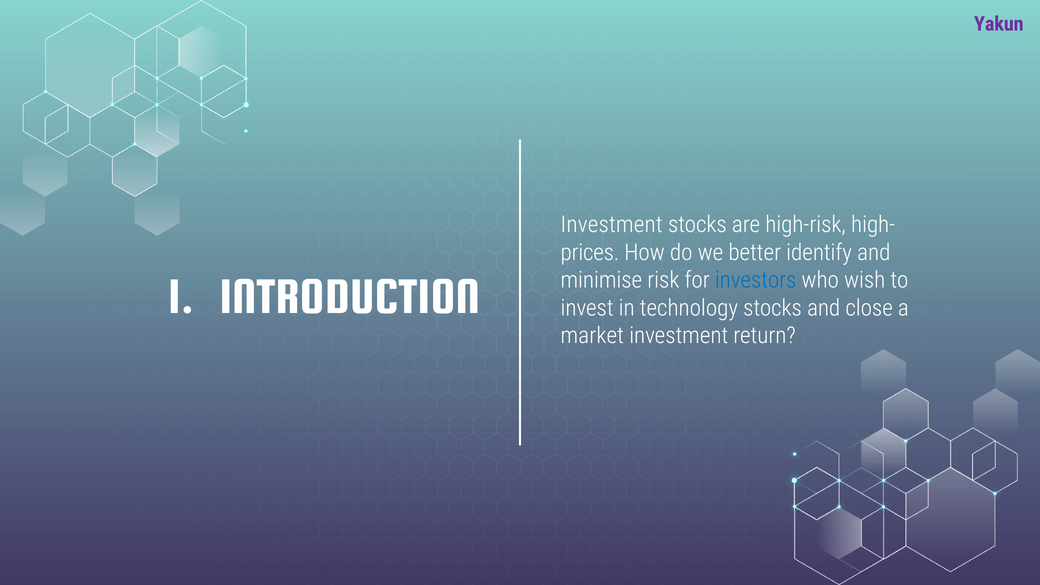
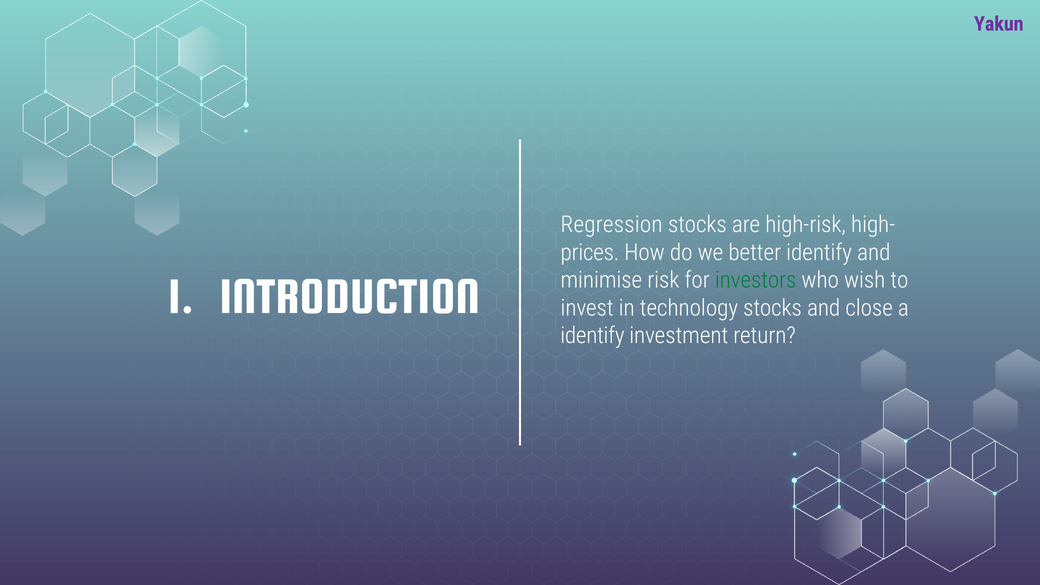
Investment: Investment -> Regression (612, 225)
investors colour: blue -> green (756, 280)
market: market -> identify (592, 336)
